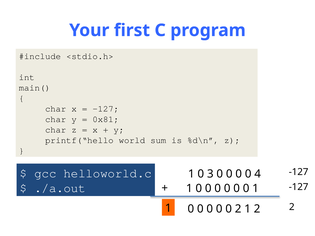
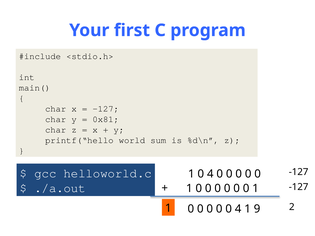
1 0 3: 3 -> 4 (210, 174)
4: 4 -> 0 (258, 174)
0 0 2: 2 -> 4 (238, 209)
2: 2 -> 9 (257, 209)
